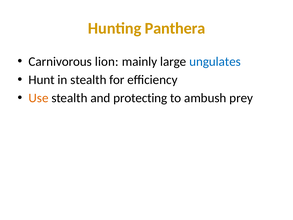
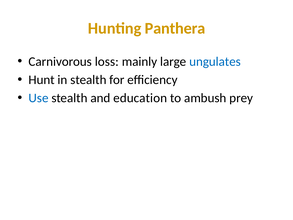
lion: lion -> loss (107, 61)
Use colour: orange -> blue (39, 98)
protecting: protecting -> education (140, 98)
